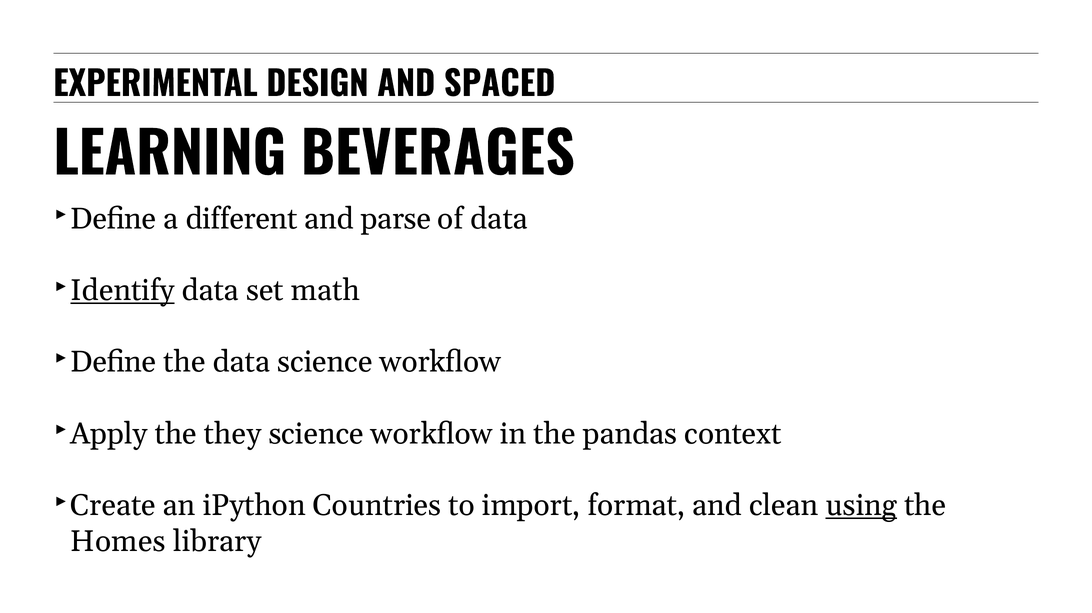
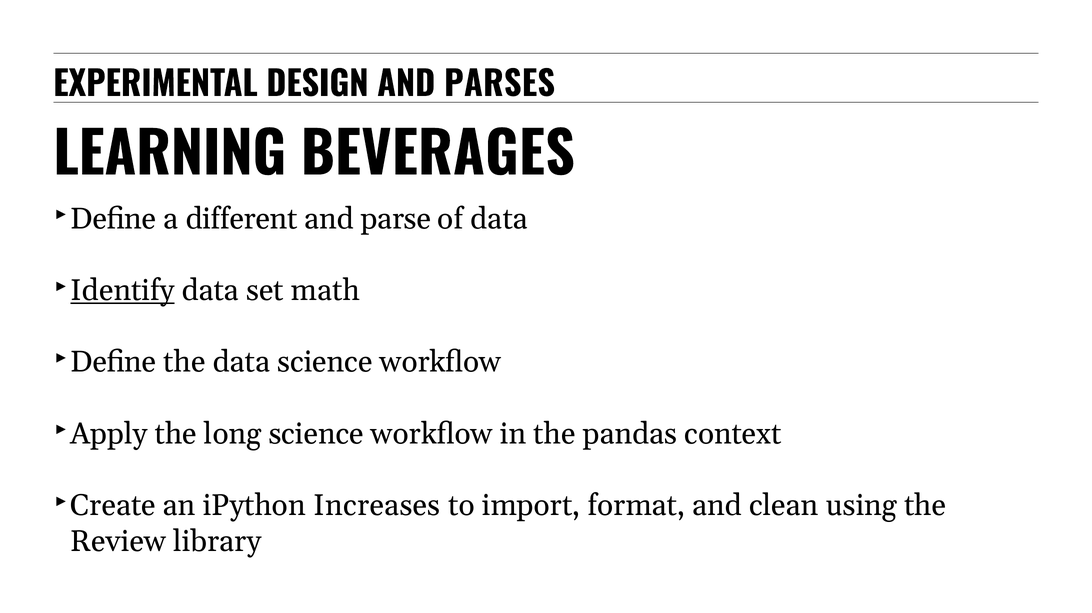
SPACED: SPACED -> PARSES (500, 85)
they: they -> long (233, 434)
Countries: Countries -> Increases (377, 506)
using underline: present -> none (861, 506)
Homes: Homes -> Review (118, 541)
